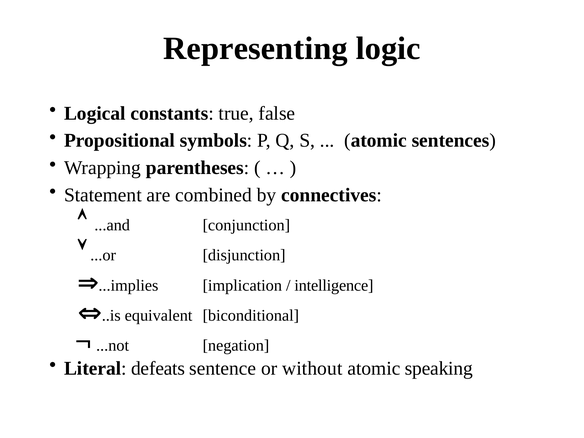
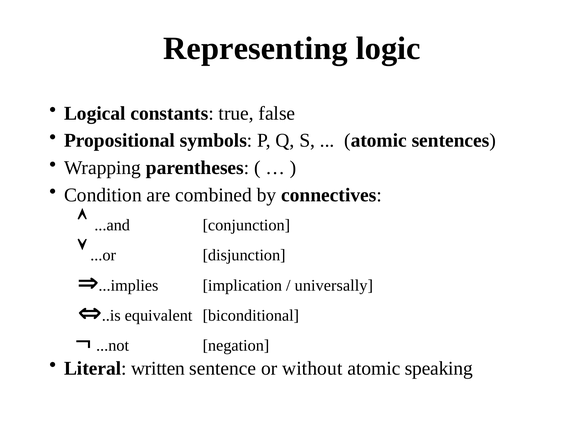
Statement: Statement -> Condition (103, 195)
intelligence: intelligence -> universally (334, 285)
defeats: defeats -> written (158, 368)
